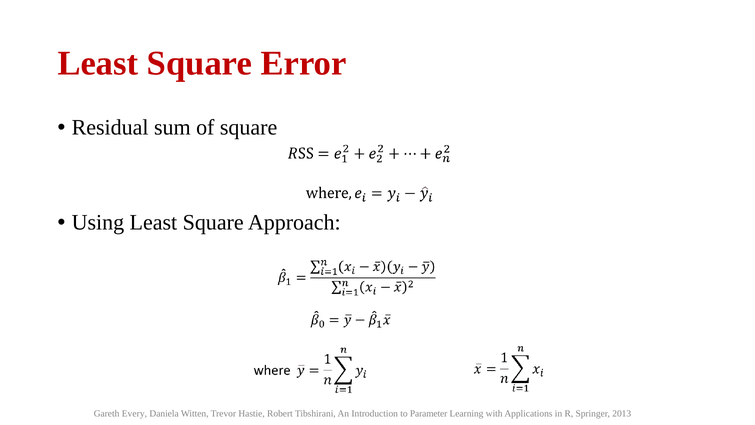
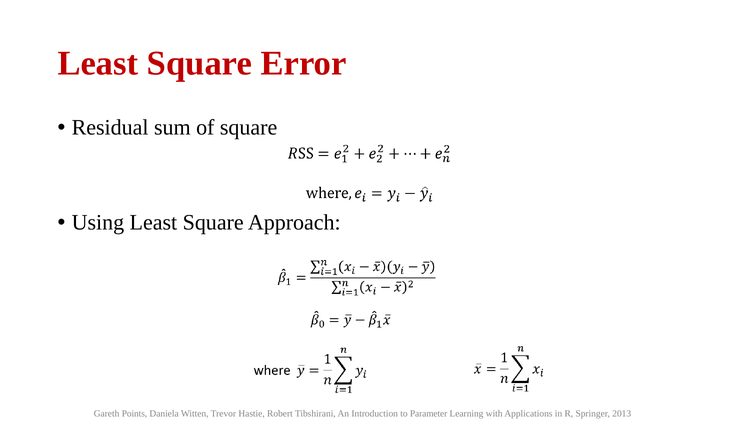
Every: Every -> Points (134, 414)
